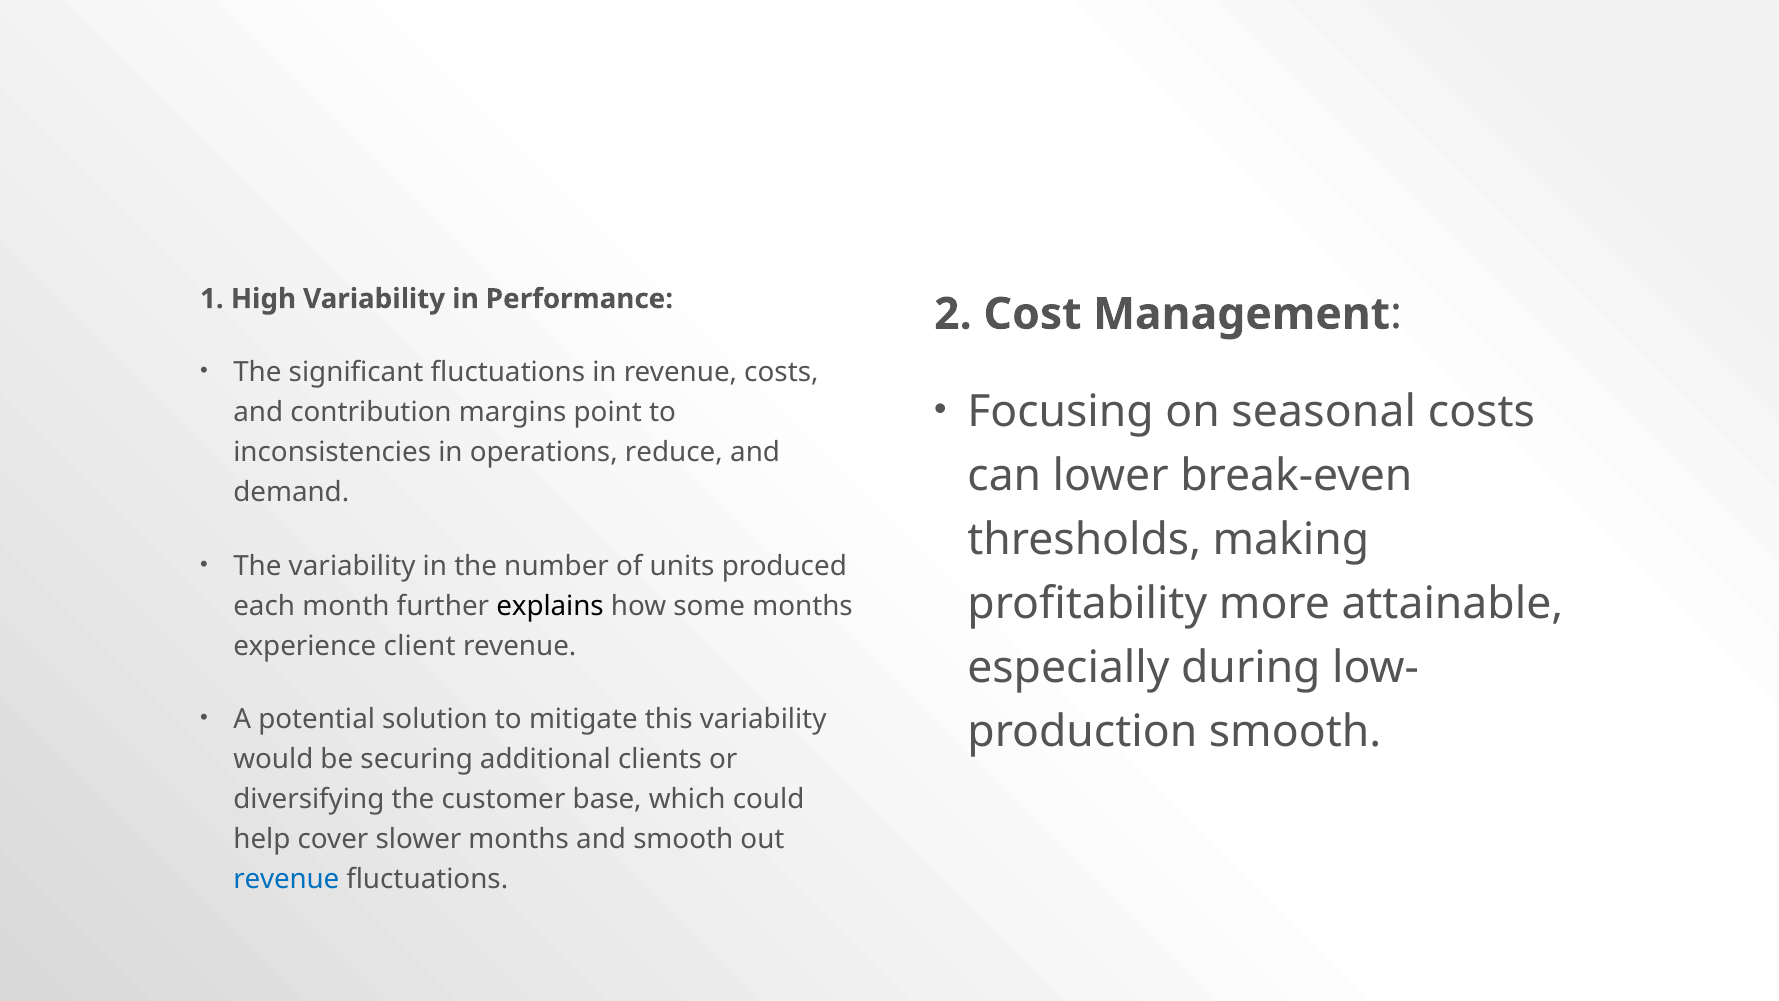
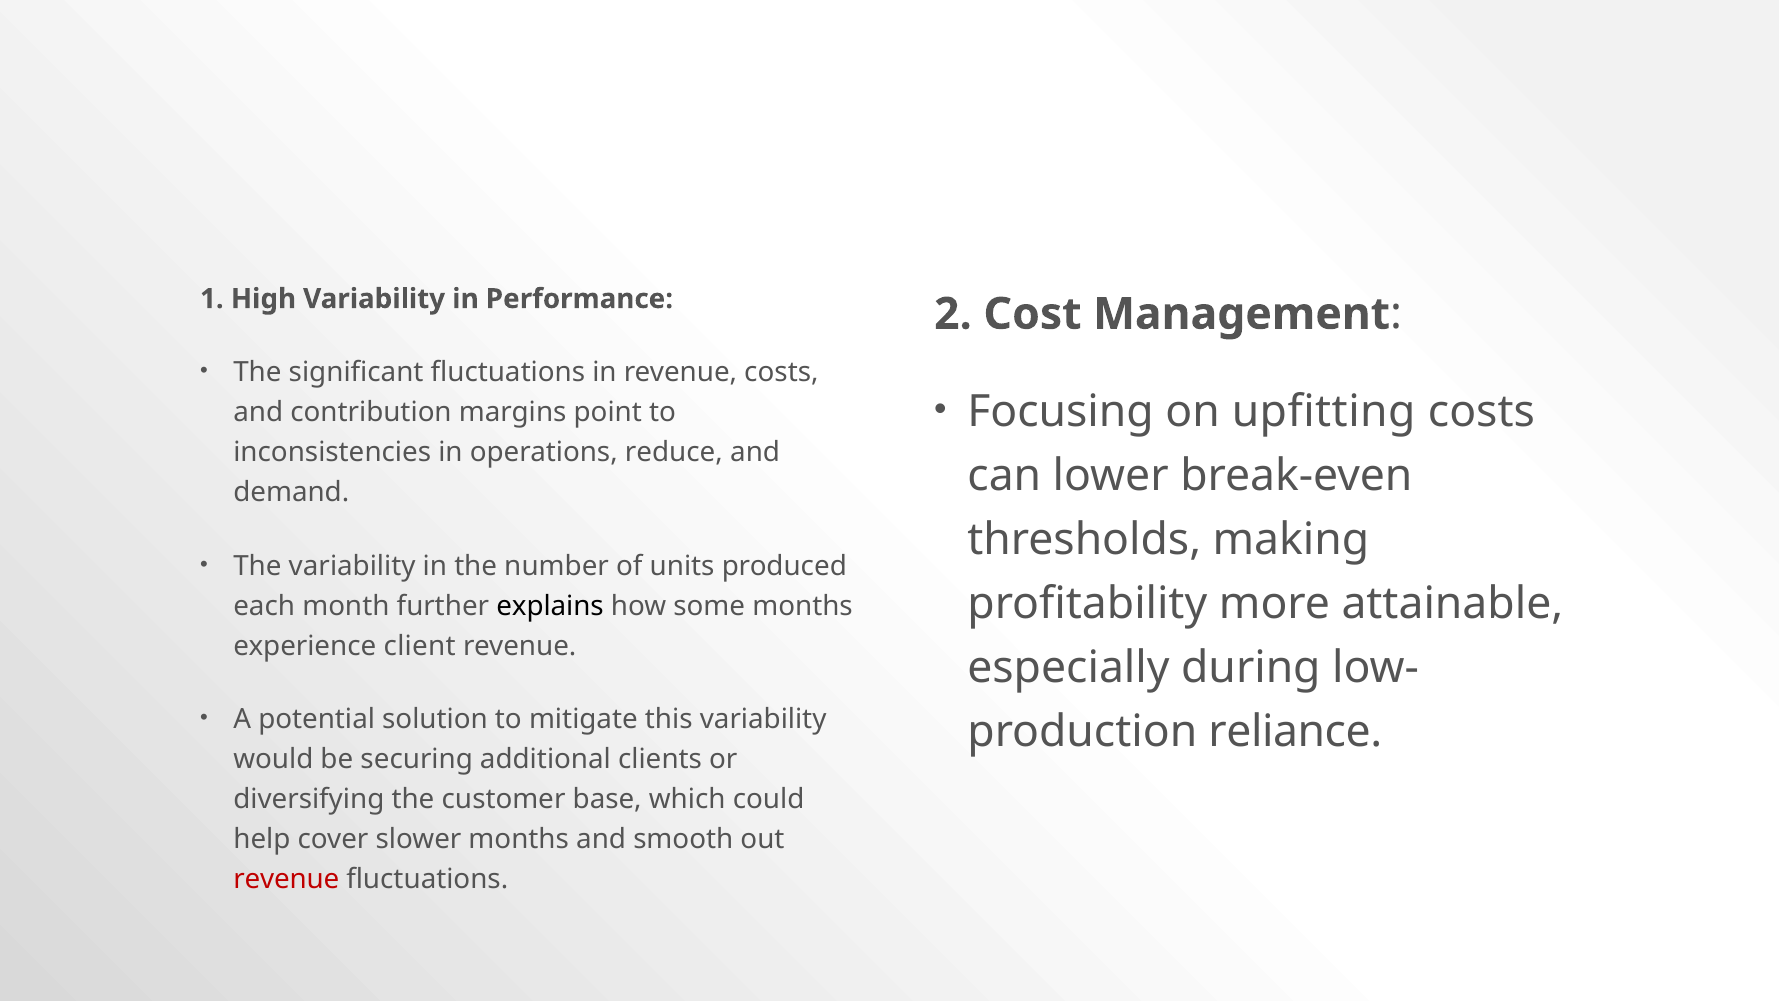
seasonal: seasonal -> upfitting (1324, 411)
smooth: smooth -> reliance (1295, 732)
revenue colour: blue -> red (286, 879)
